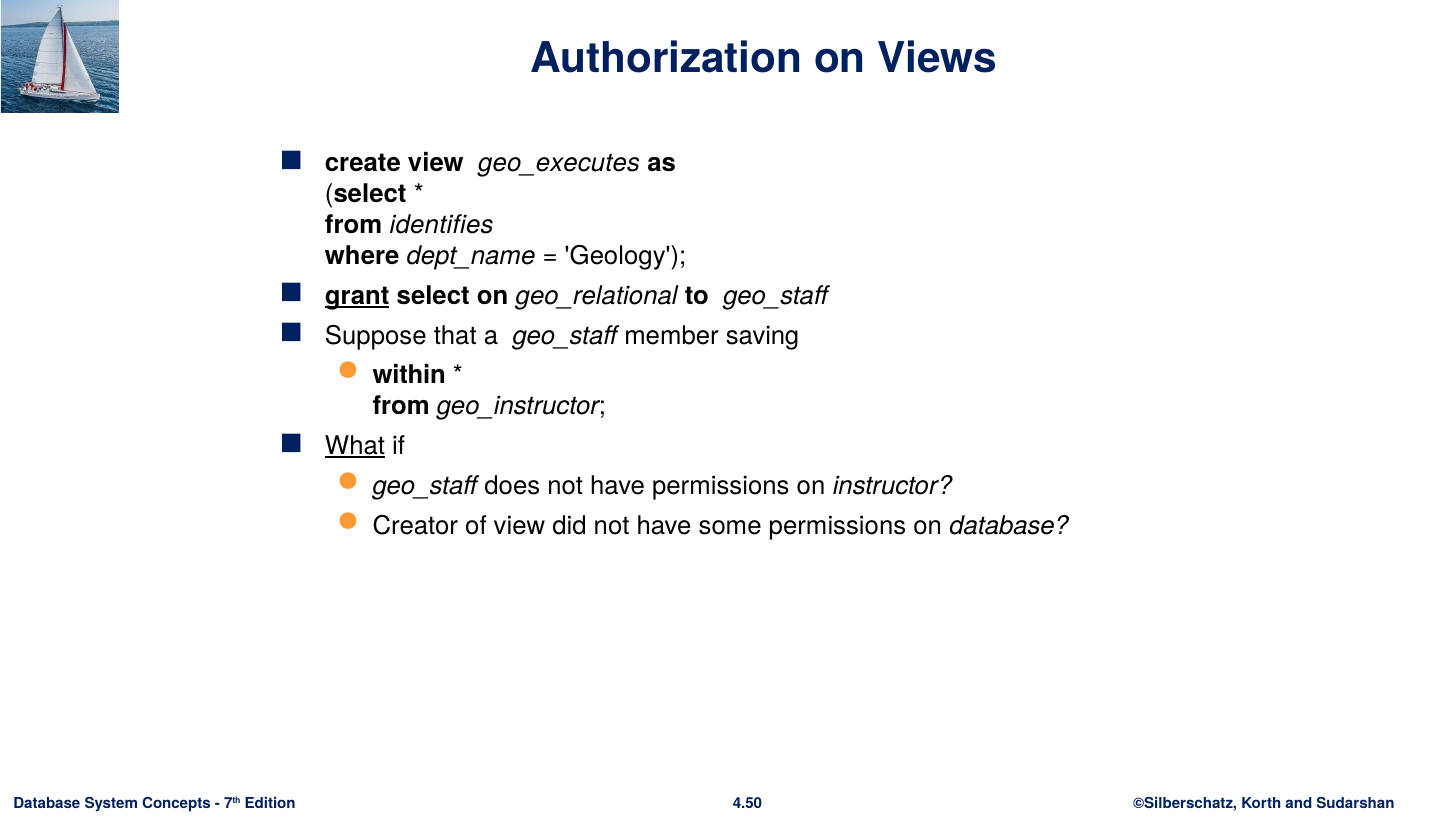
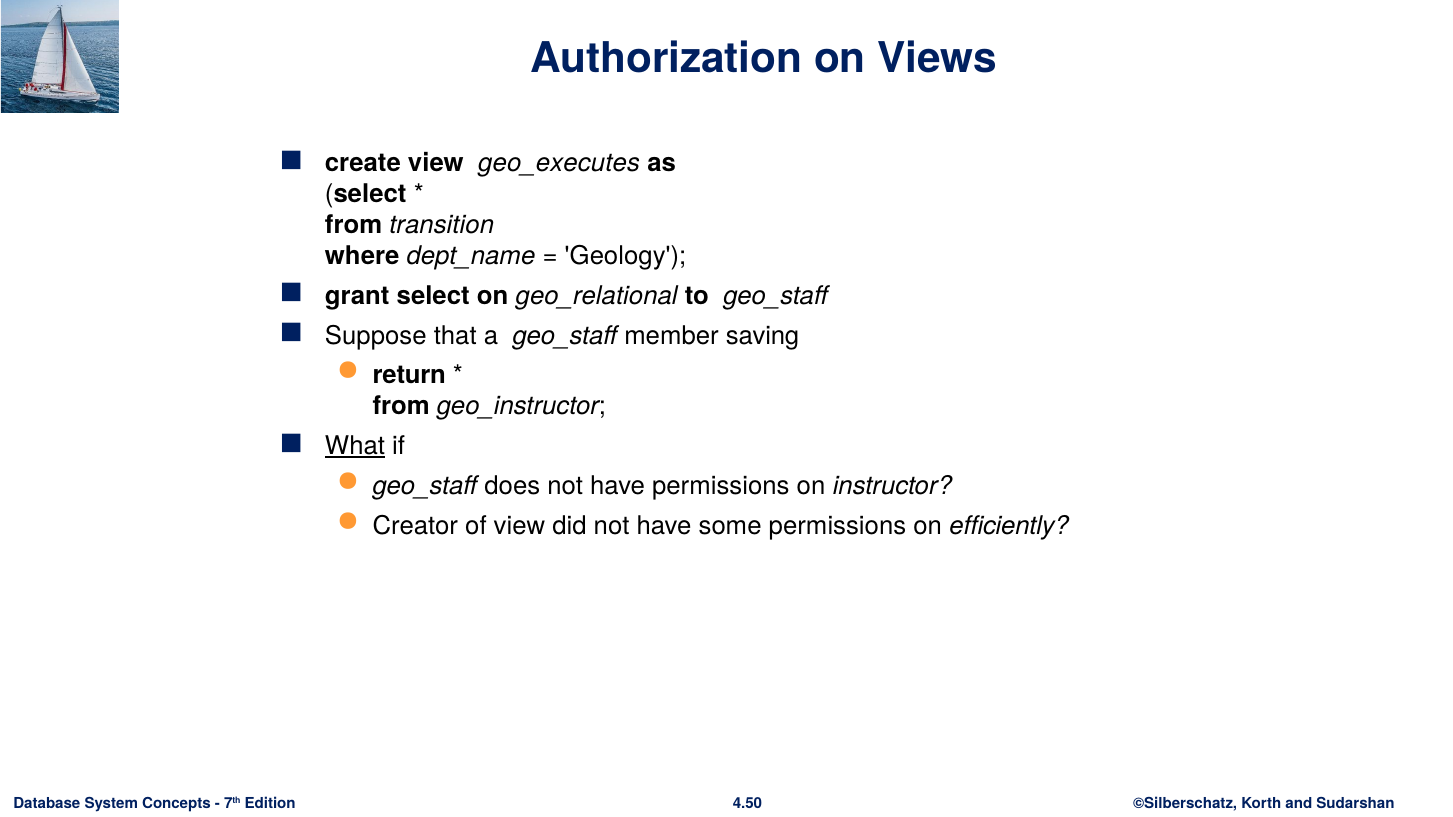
identifies: identifies -> transition (442, 225)
grant underline: present -> none (357, 296)
within: within -> return (409, 376)
on database: database -> efficiently (1009, 526)
